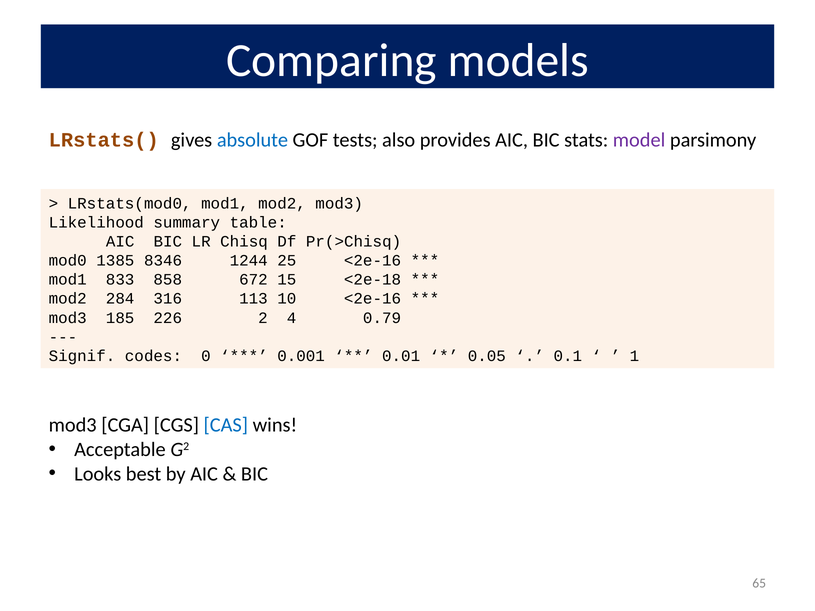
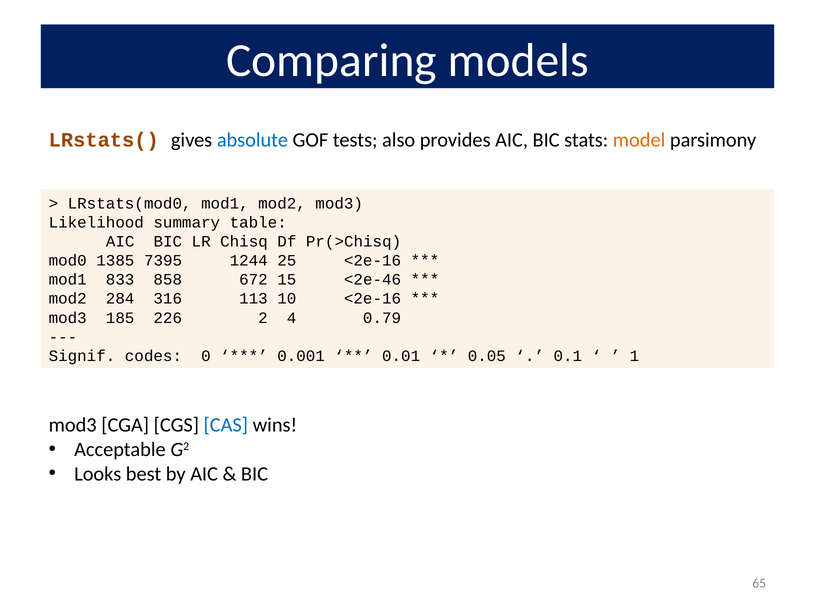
model colour: purple -> orange (639, 140)
8346: 8346 -> 7395 (163, 261)
<2e-18: <2e-18 -> <2e-46 (373, 280)
